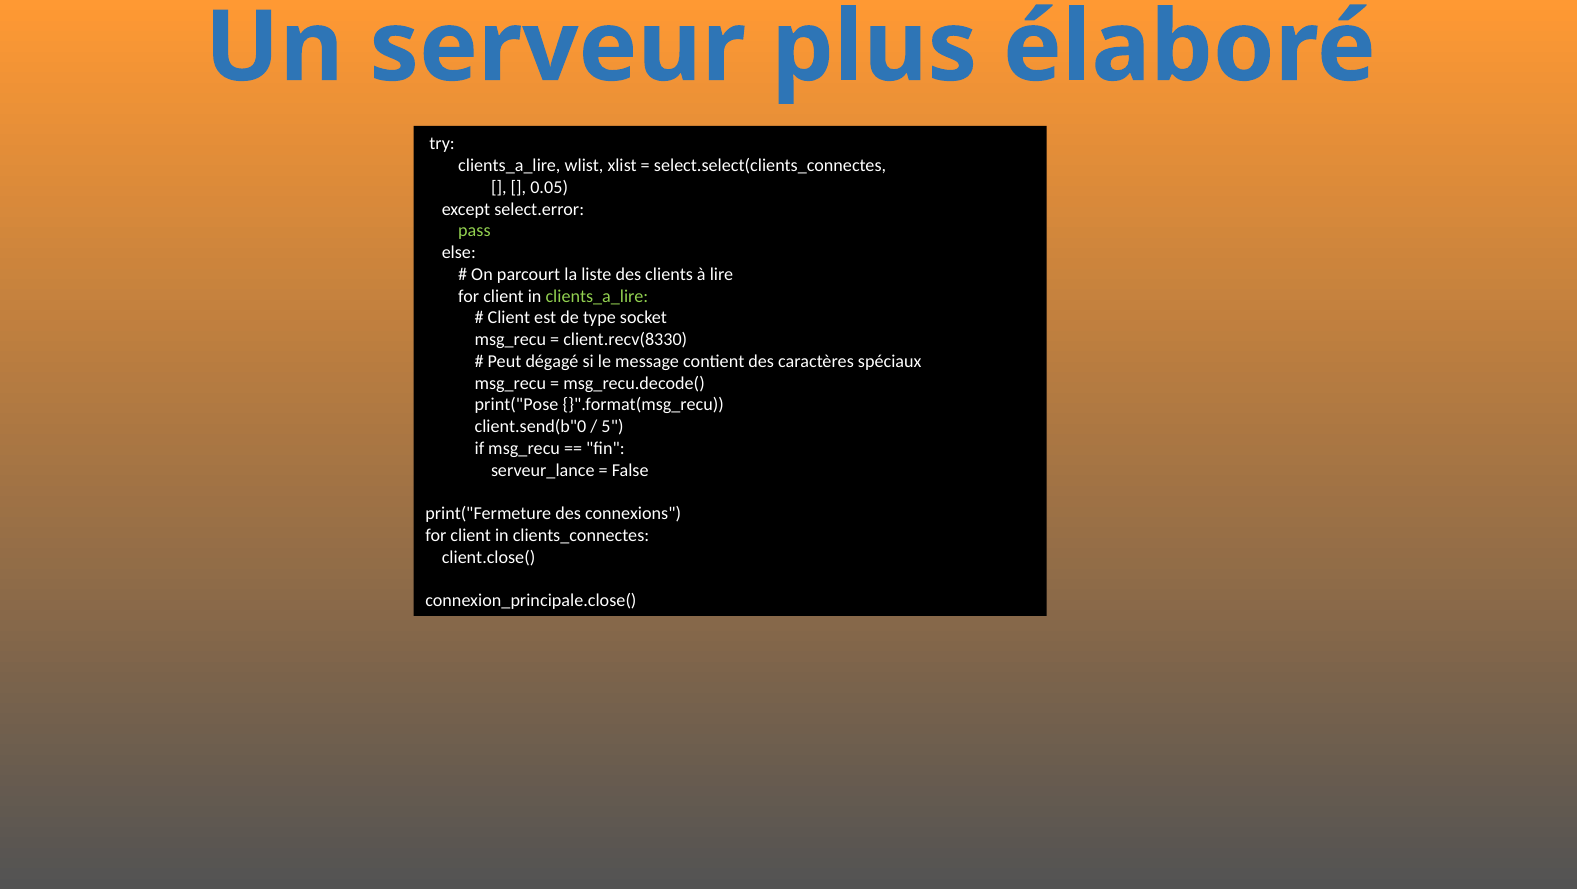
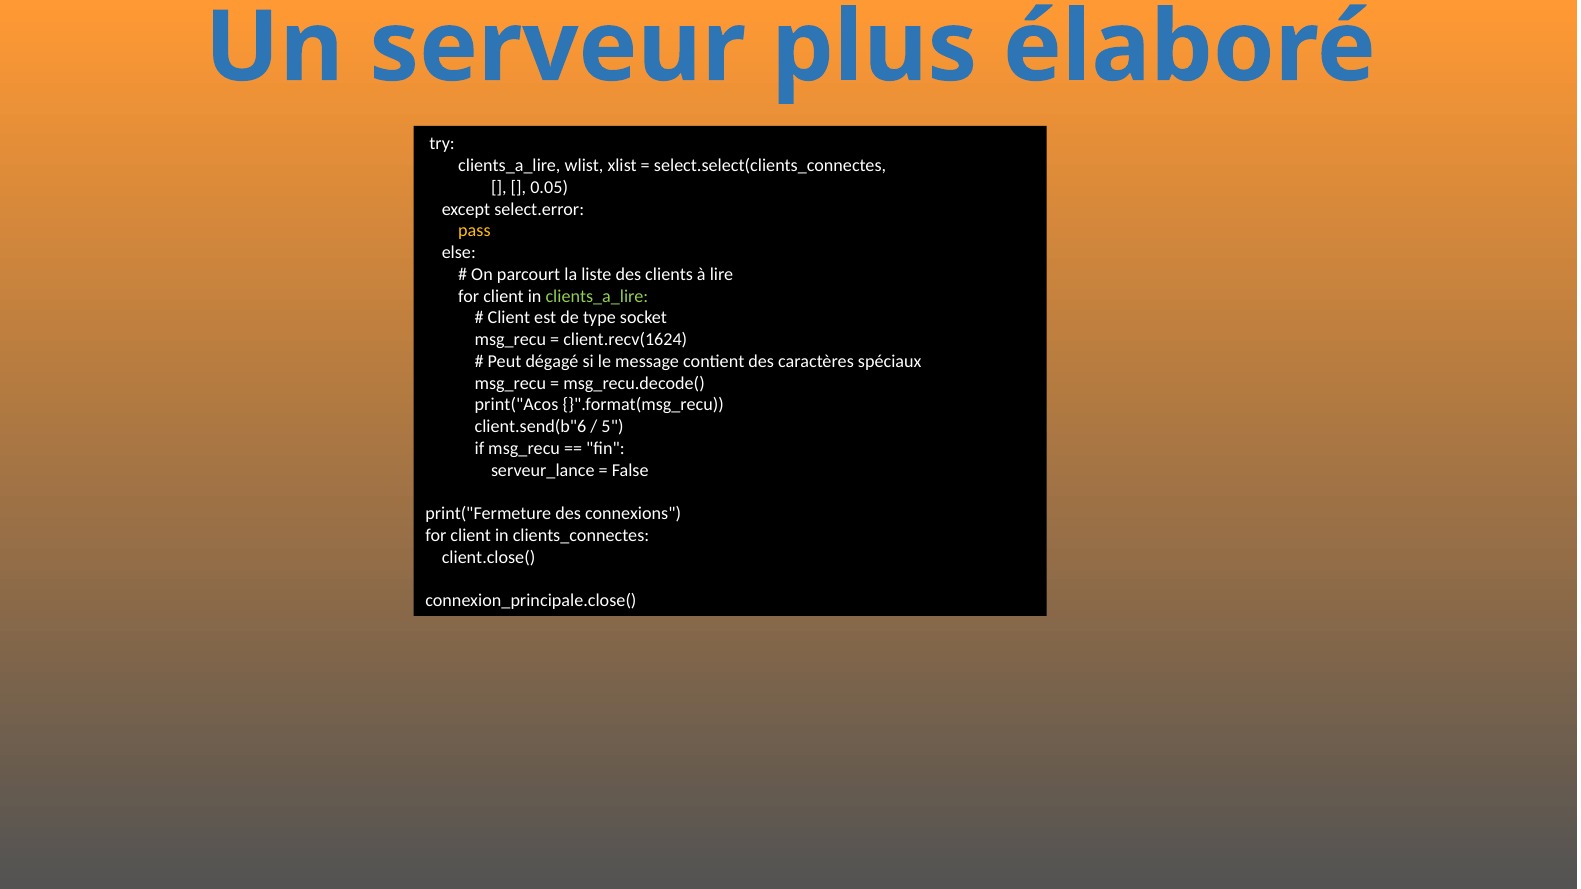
pass colour: light green -> yellow (474, 231)
client.recv(8330: client.recv(8330 -> client.recv(1624 (625, 340)
print("Pose: print("Pose -> print("Acos (517, 405)
client.send(b"0: client.send(b"0 -> client.send(b"6 (530, 427)
